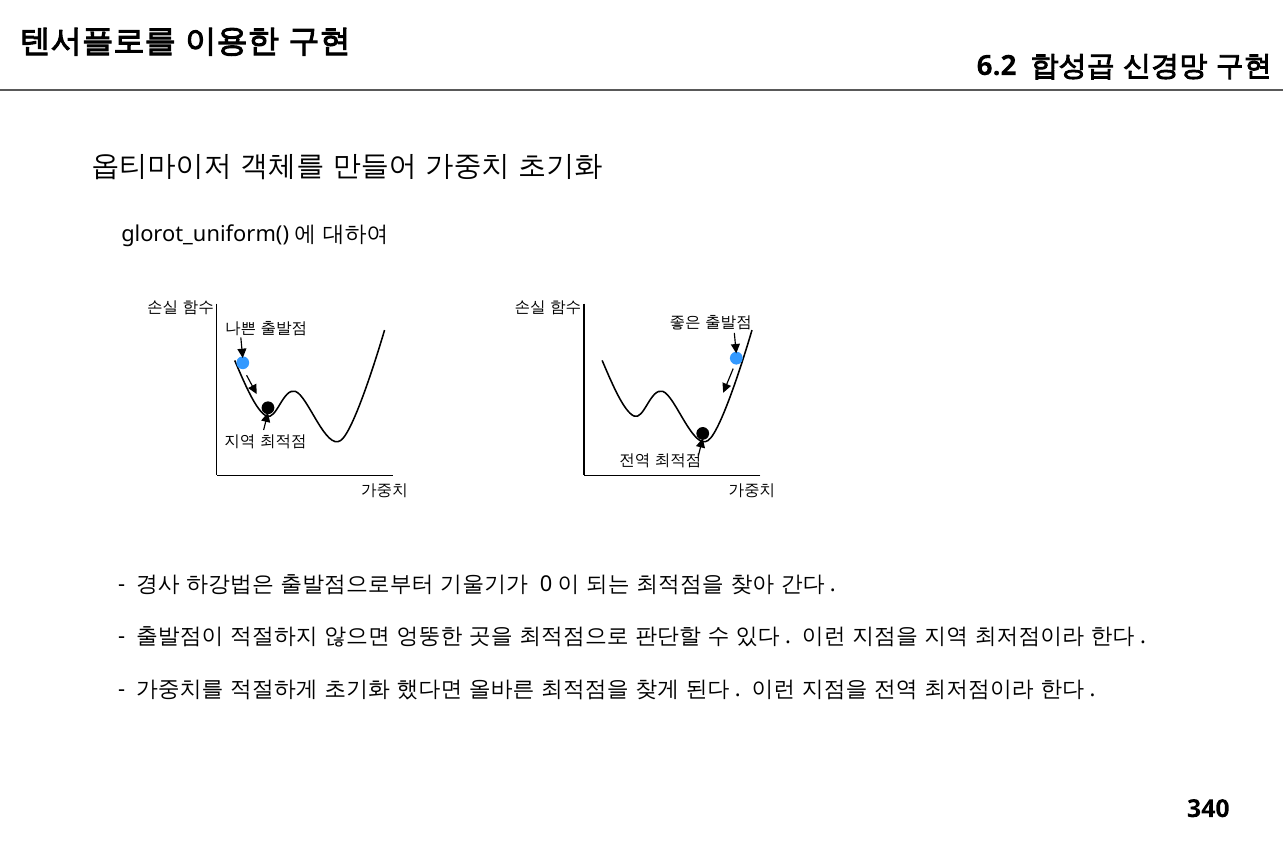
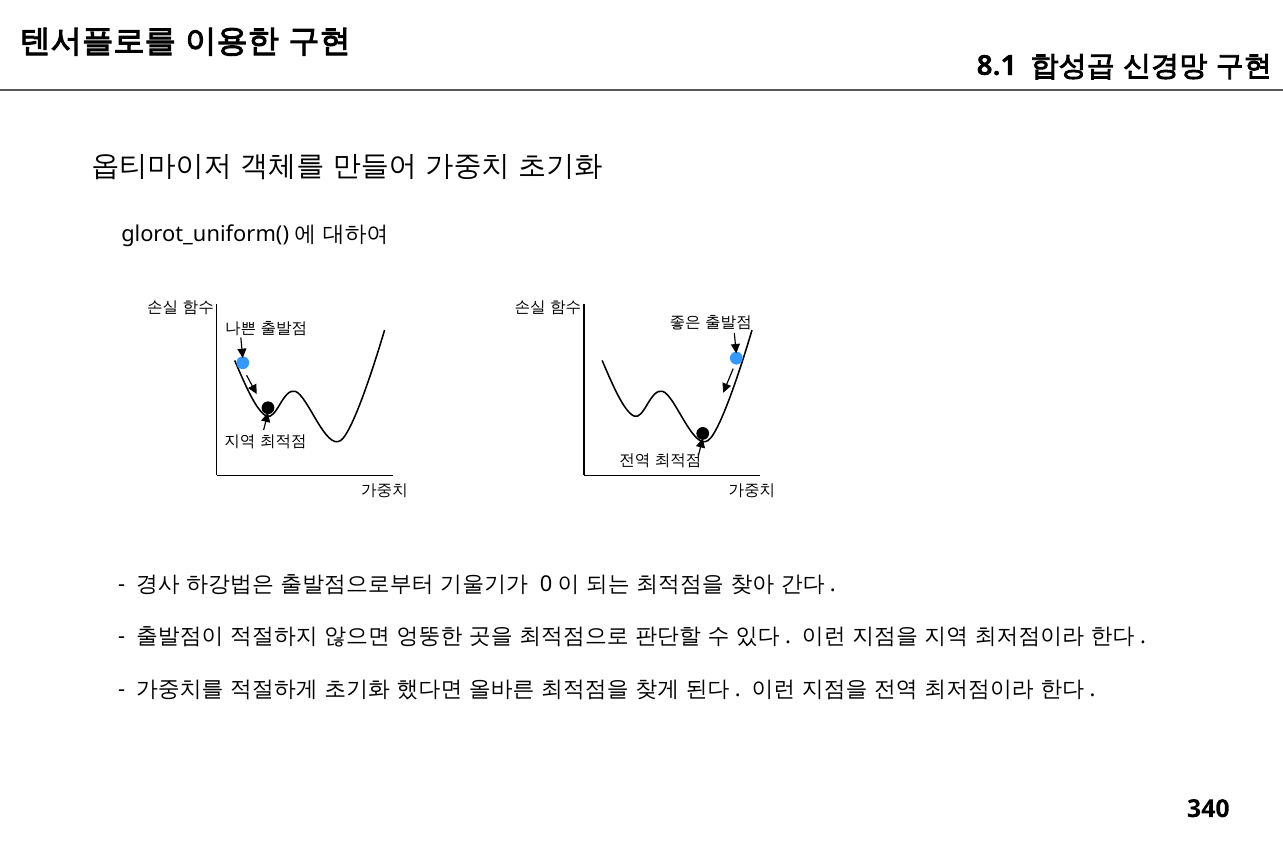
6.2: 6.2 -> 8.1 (997, 66)
